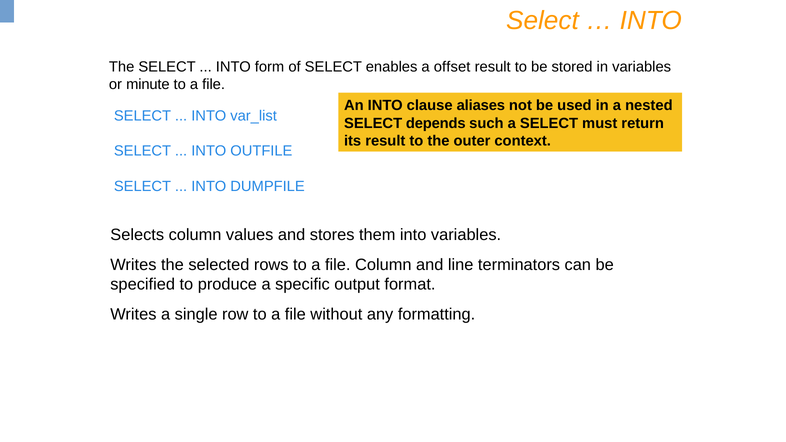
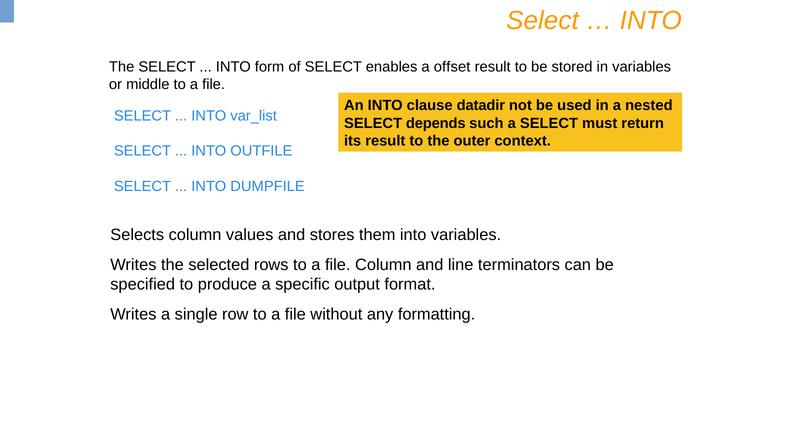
minute: minute -> middle (148, 84)
aliases: aliases -> datadir (481, 106)
